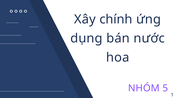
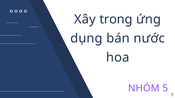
chính: chính -> trong (116, 19)
